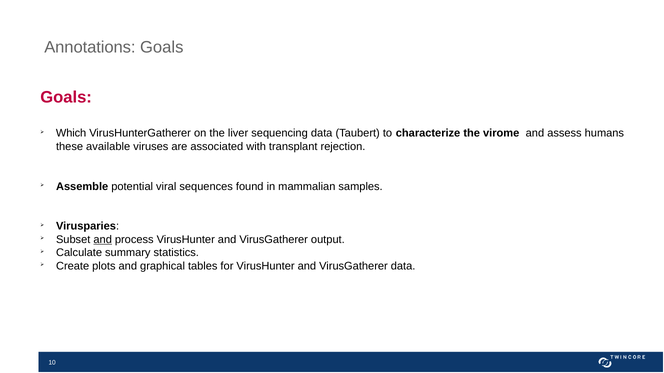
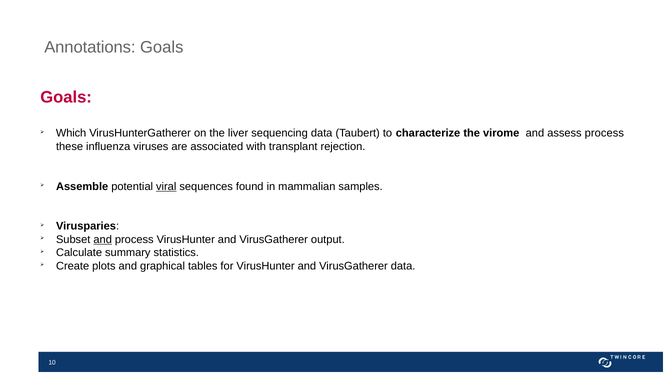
assess humans: humans -> process (604, 134)
available: available -> influenza (108, 147)
viral underline: none -> present (166, 187)
